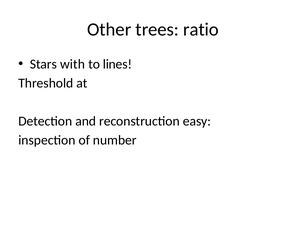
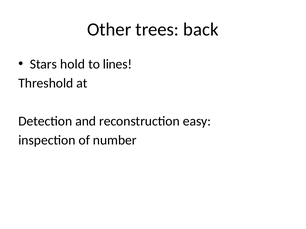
ratio: ratio -> back (201, 30)
with: with -> hold (73, 64)
